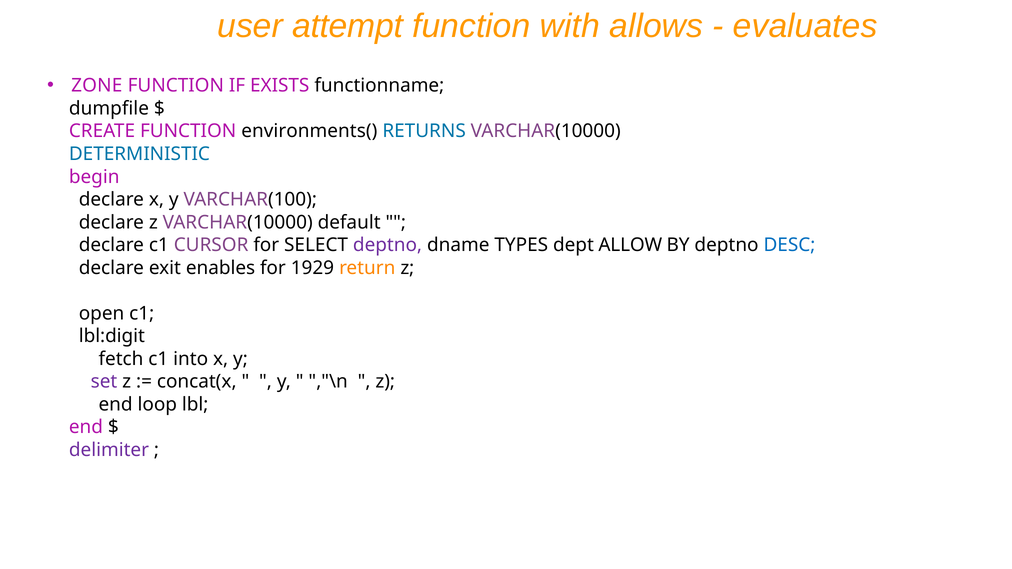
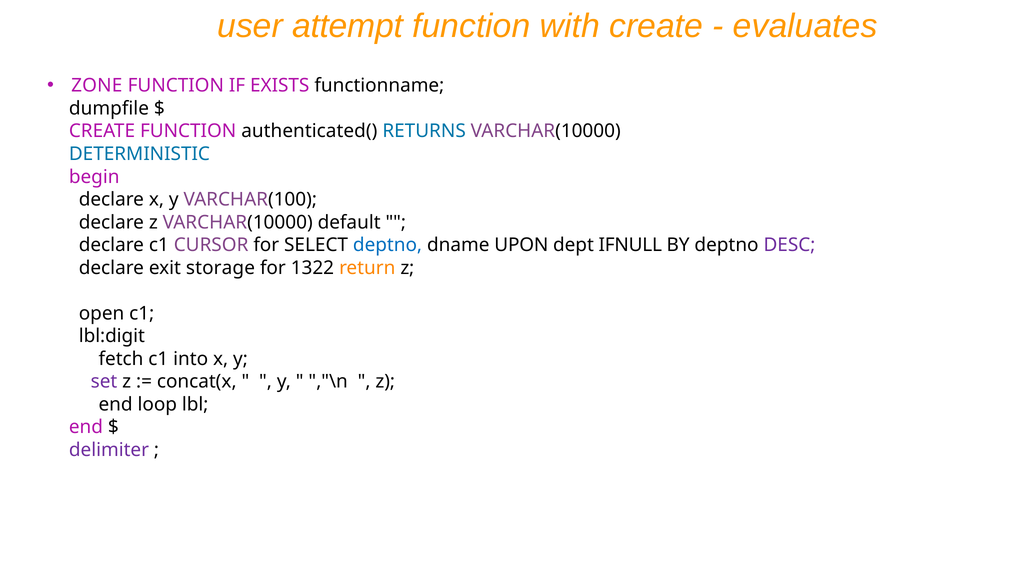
with allows: allows -> create (656, 26)
environments(: environments( -> authenticated( (309, 131)
deptno colour: purple -> blue (388, 245)
TYPES: TYPES -> UPON (521, 245)
ALLOW: ALLOW -> IFNULL (630, 245)
DESC colour: blue -> purple (789, 245)
enables: enables -> storage (220, 268)
1929: 1929 -> 1322 (312, 268)
